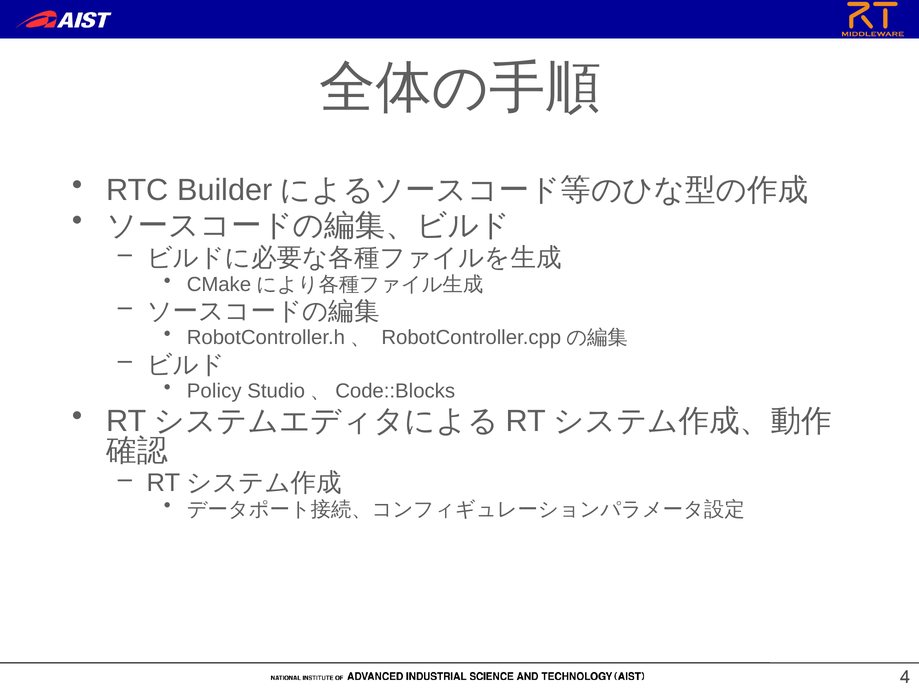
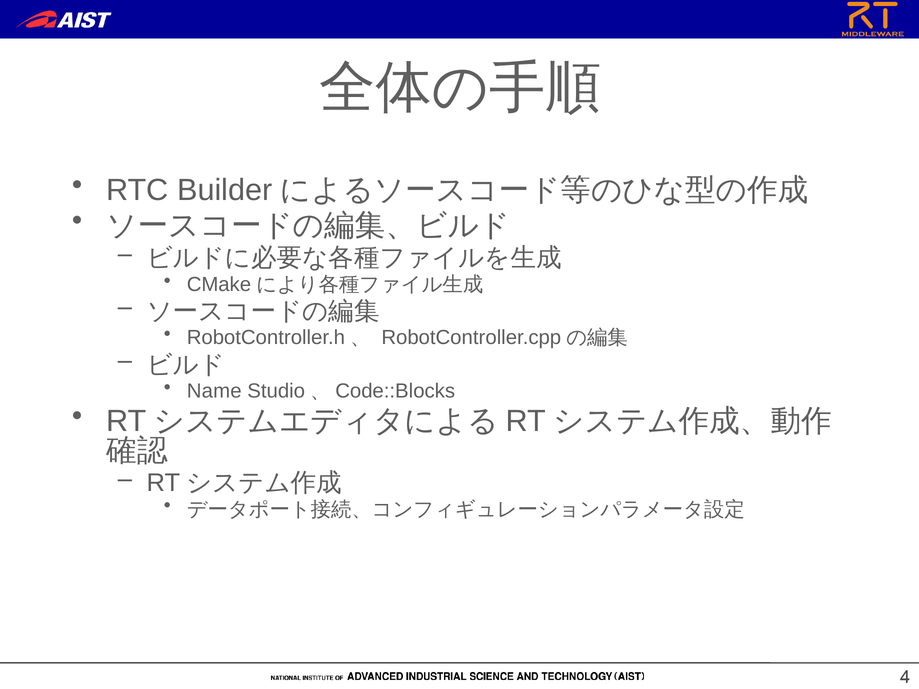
Policy: Policy -> Name (214, 391)
